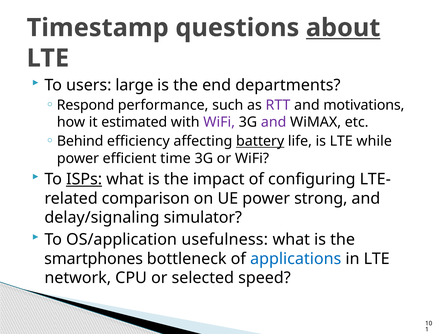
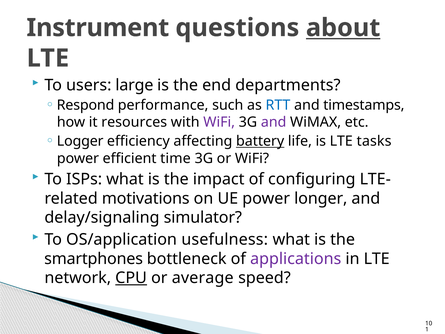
Timestamp: Timestamp -> Instrument (98, 28)
RTT colour: purple -> blue (278, 105)
motivations: motivations -> timestamps (364, 105)
estimated: estimated -> resources (134, 122)
Behind: Behind -> Logger (80, 141)
while: while -> tasks (374, 141)
ISPs underline: present -> none (84, 179)
comparison: comparison -> motivations (146, 198)
strong: strong -> longer (321, 198)
applications colour: blue -> purple (296, 259)
CPU underline: none -> present (131, 278)
selected: selected -> average (203, 278)
